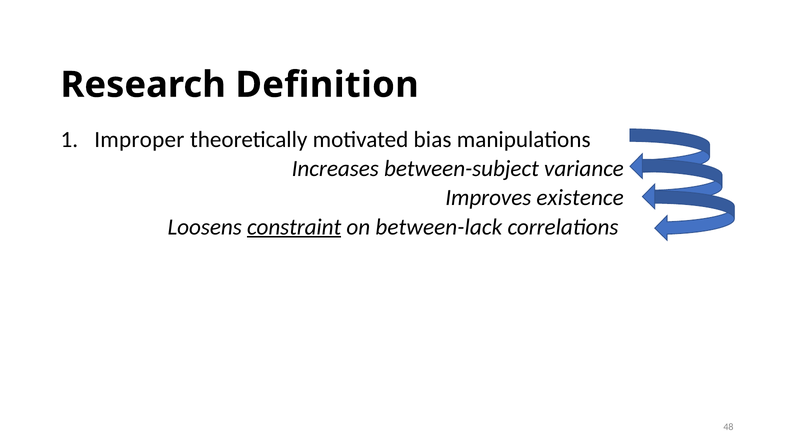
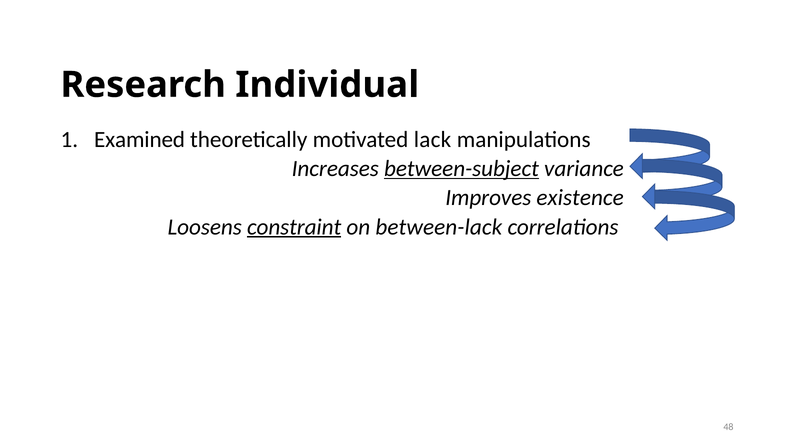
Definition: Definition -> Individual (327, 85)
Improper: Improper -> Examined (140, 139)
bias: bias -> lack (432, 139)
between-subject underline: none -> present (461, 168)
